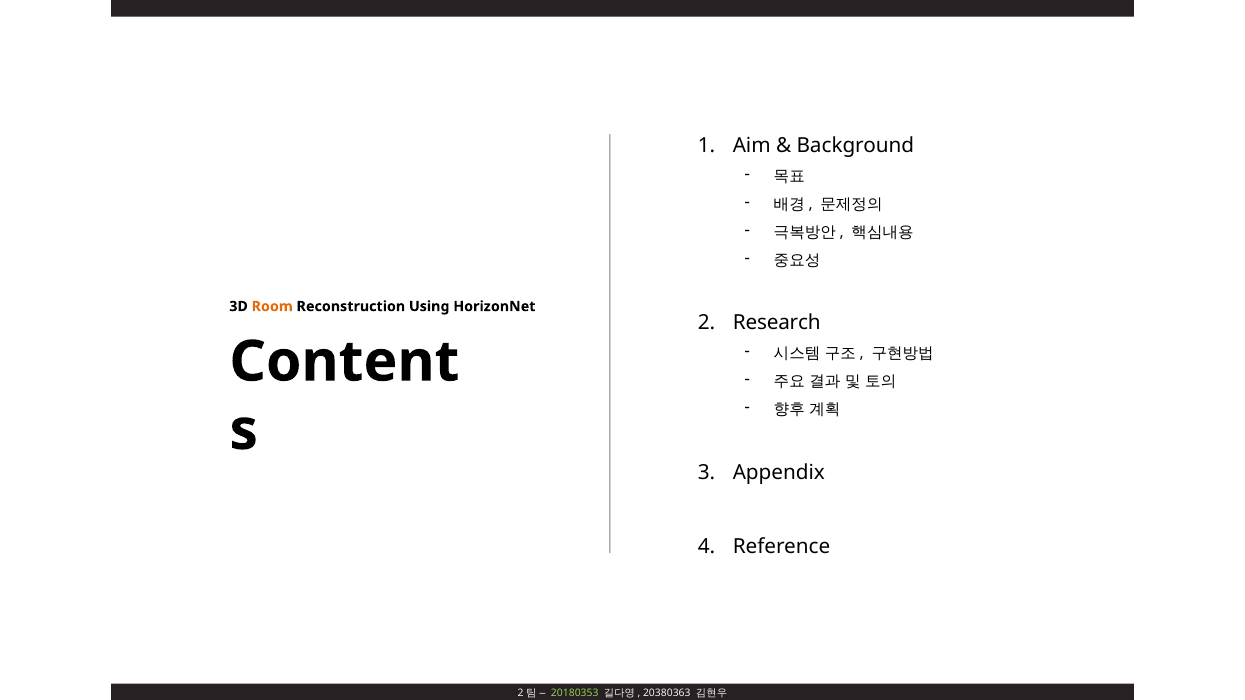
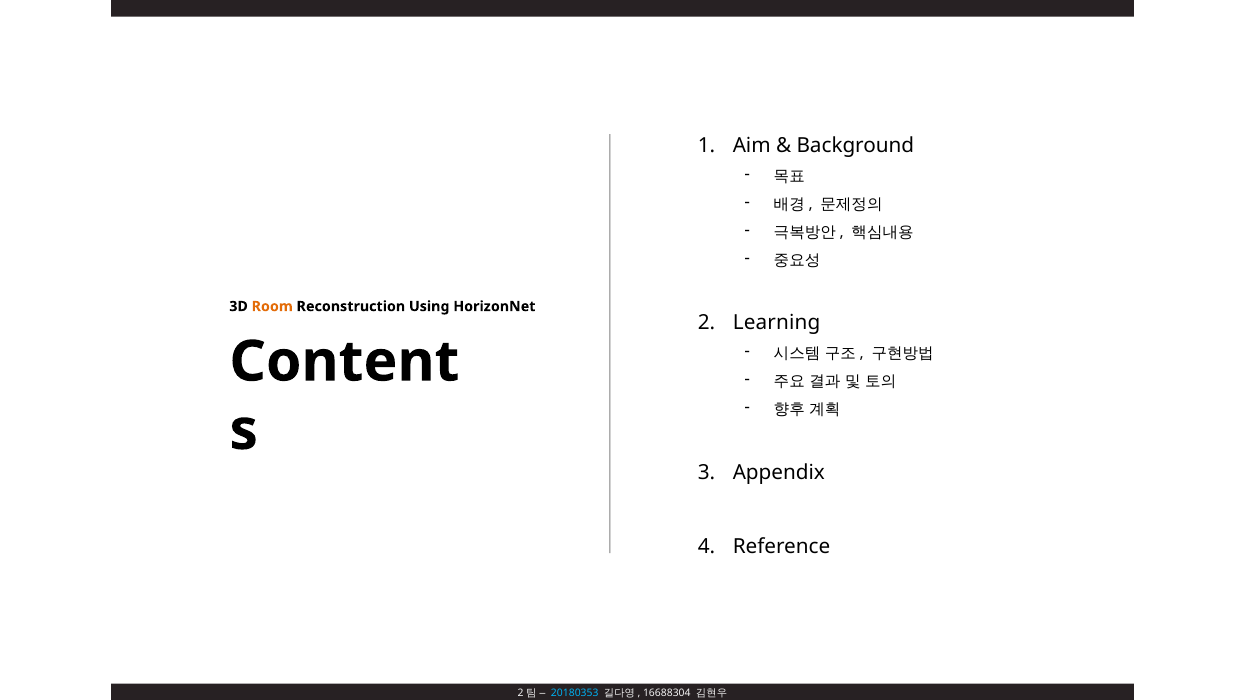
Research: Research -> Learning (777, 323)
20180353 colour: light green -> light blue (575, 693)
20380363: 20380363 -> 16688304 (667, 693)
